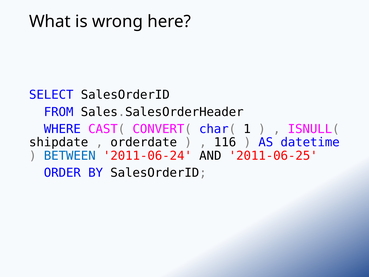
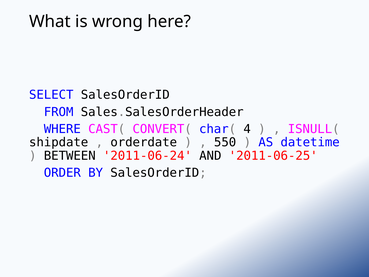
1: 1 -> 4 (247, 129)
116: 116 -> 550 (225, 142)
BETWEEN colour: blue -> black (70, 156)
